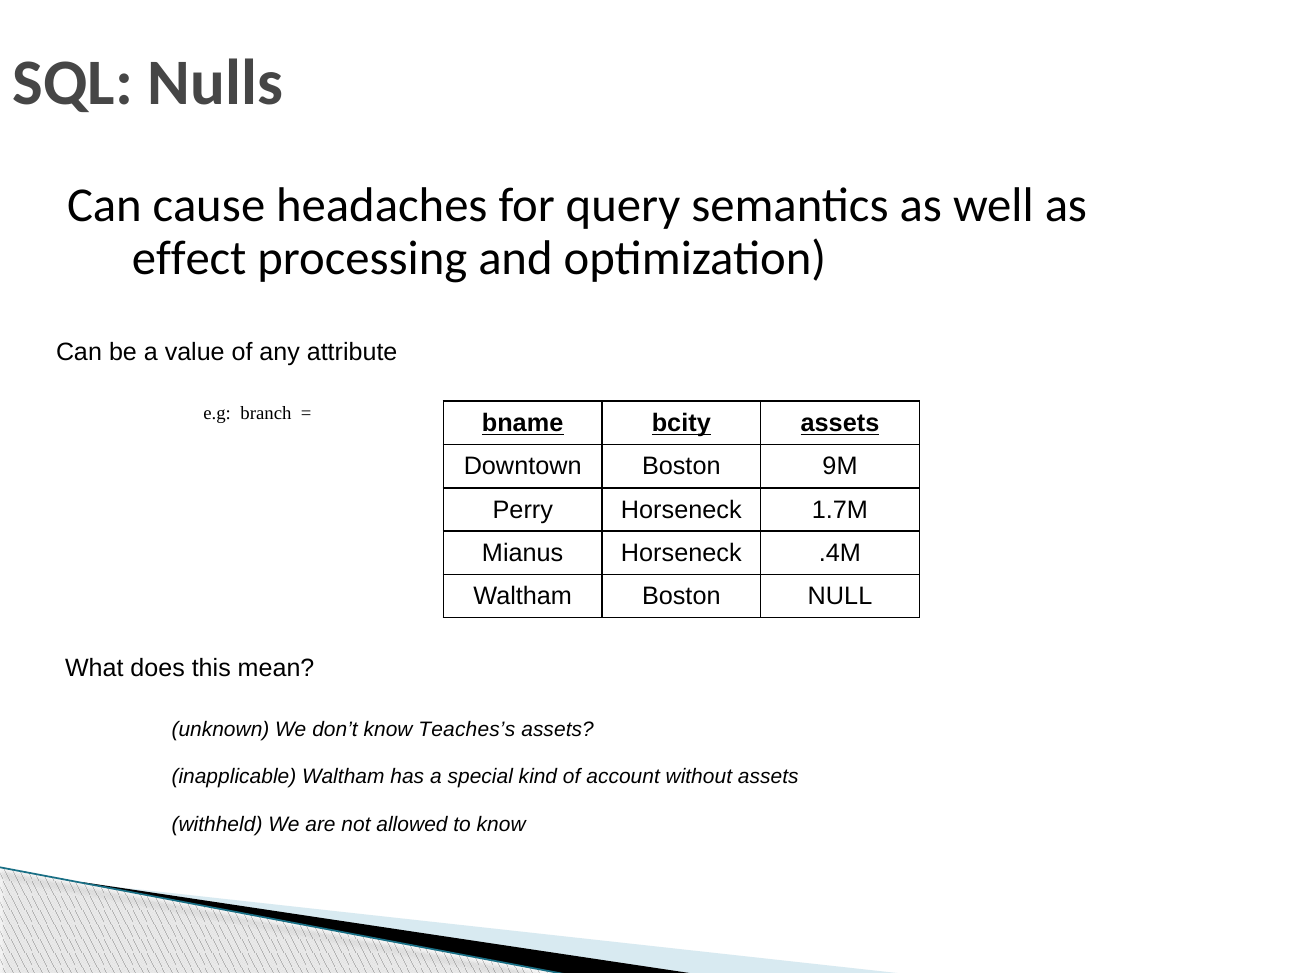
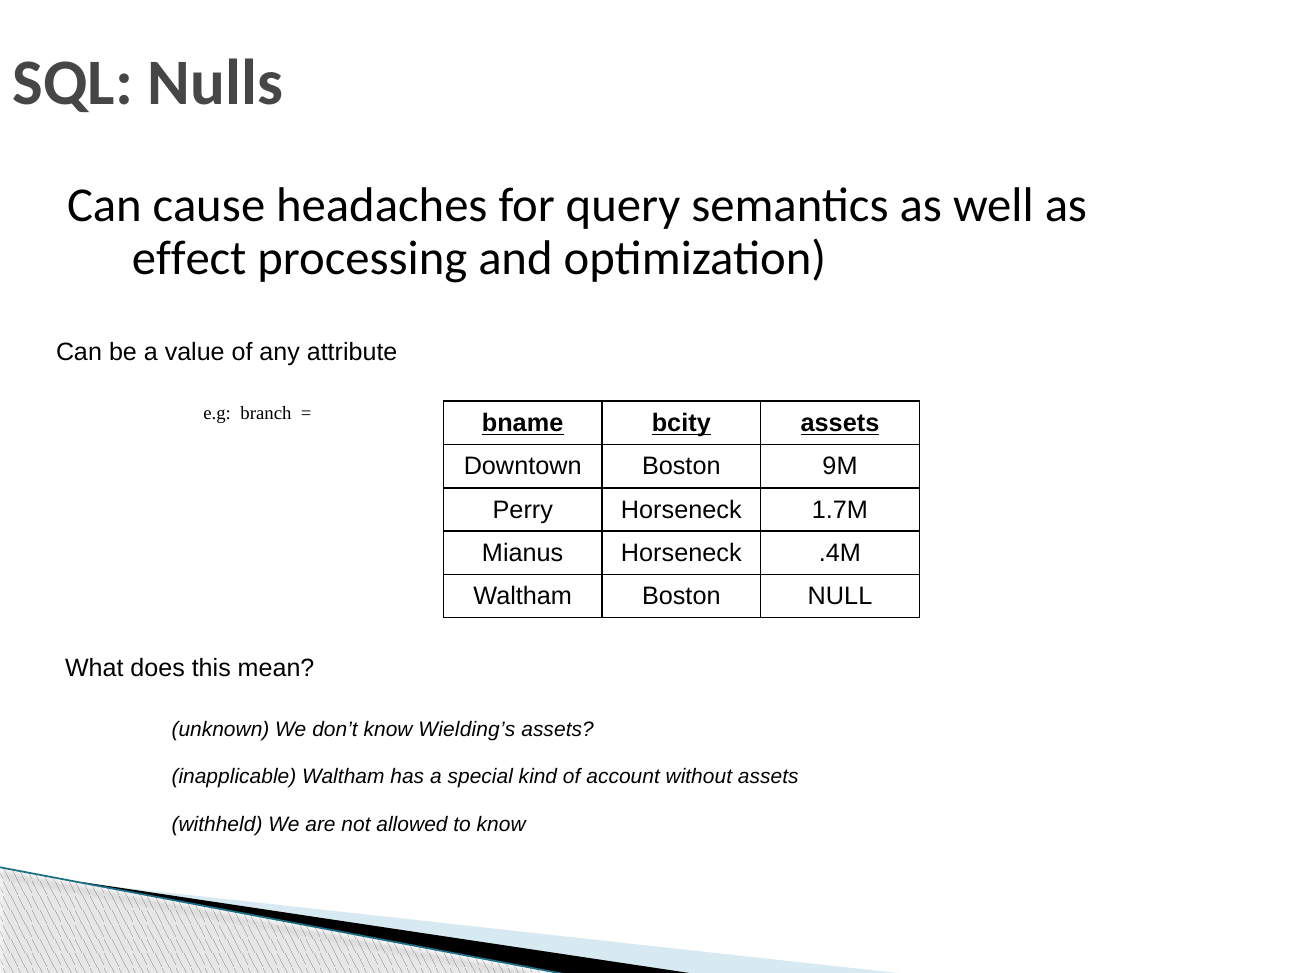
Teaches’s: Teaches’s -> Wielding’s (467, 730)
